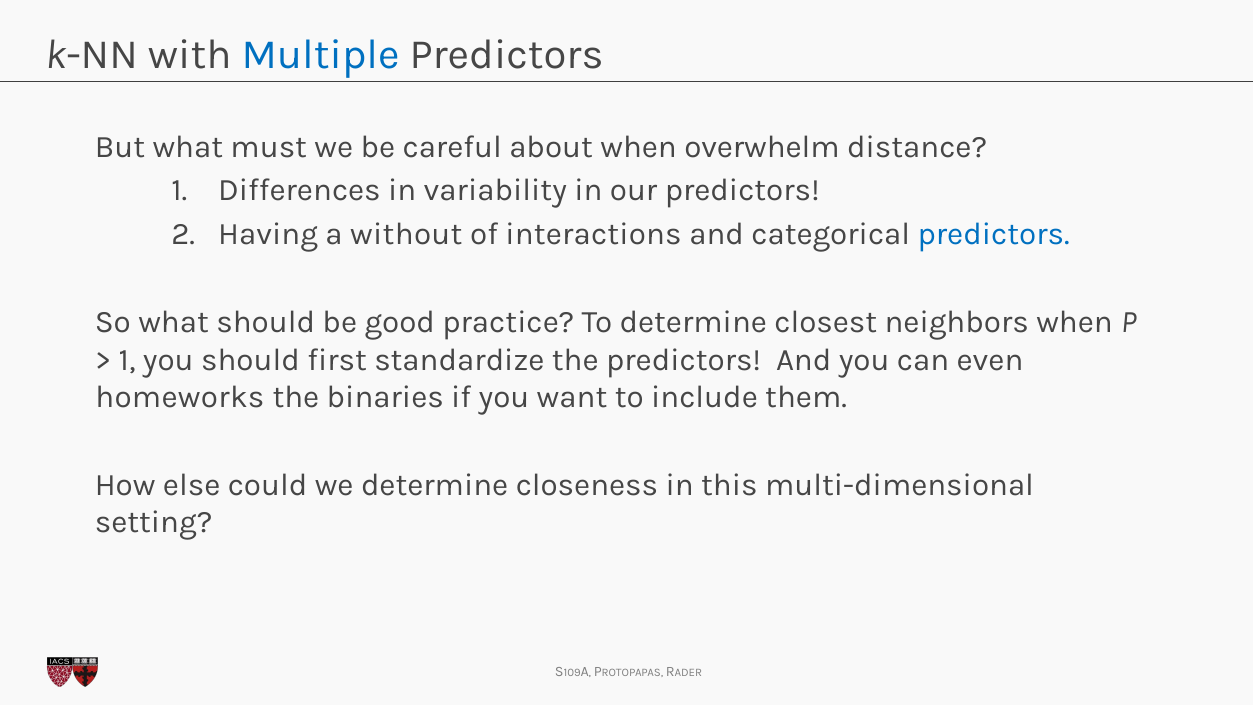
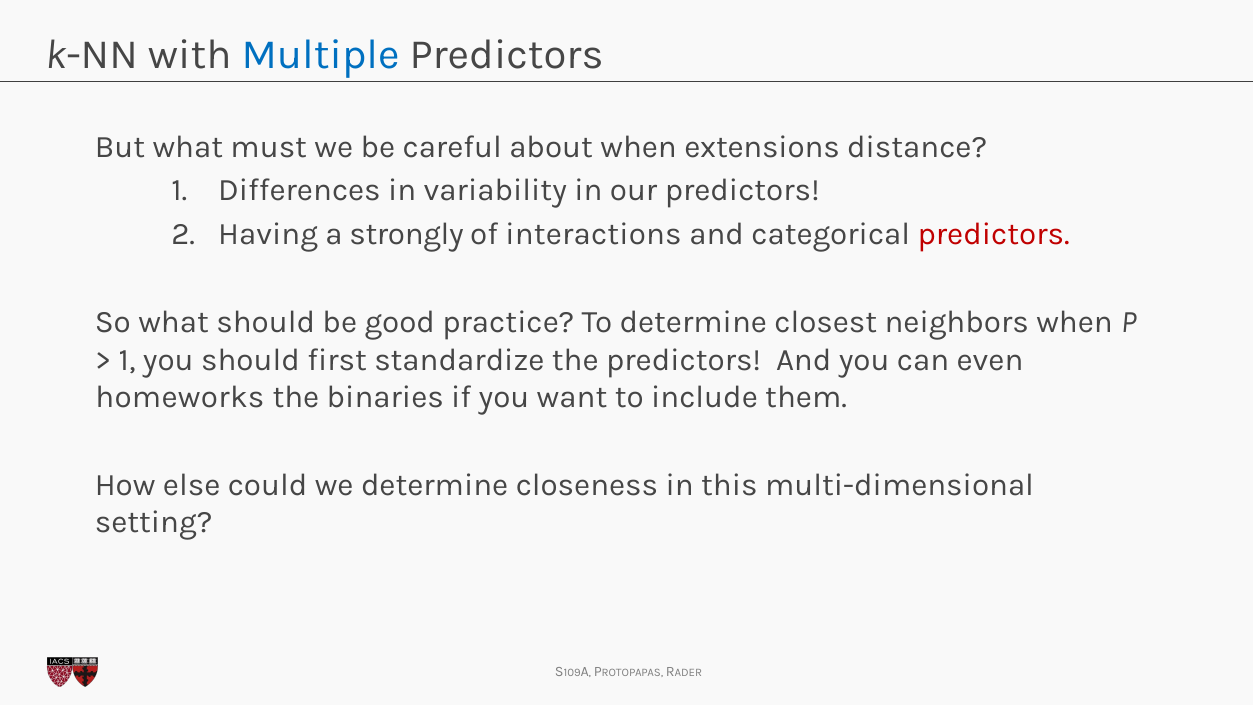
overwhelm: overwhelm -> extensions (762, 147)
without: without -> strongly (407, 234)
predictors colour: blue -> red (994, 234)
